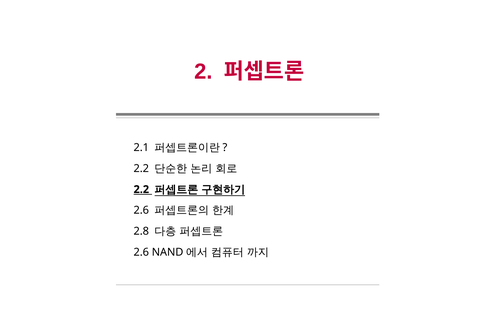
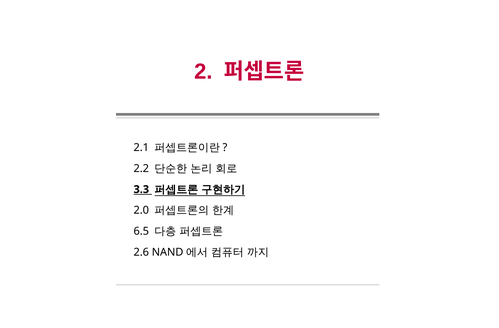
2.2: 2.2 -> 3.3 (141, 189)
2.6: 2.6 -> 2.0 (141, 210)
2.8: 2.8 -> 6.5 (141, 231)
